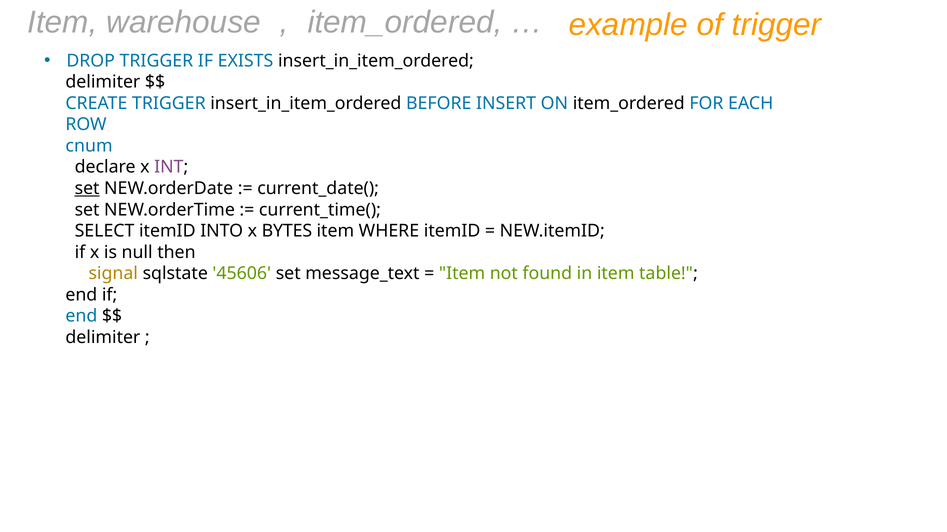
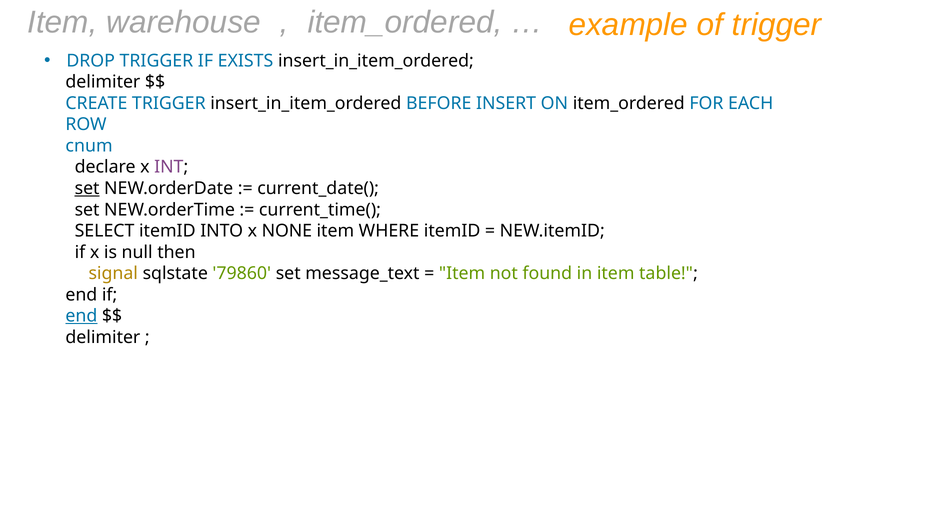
BYTES: BYTES -> NONE (287, 231)
45606: 45606 -> 79860 (242, 274)
end underline: none -> present (81, 316)
